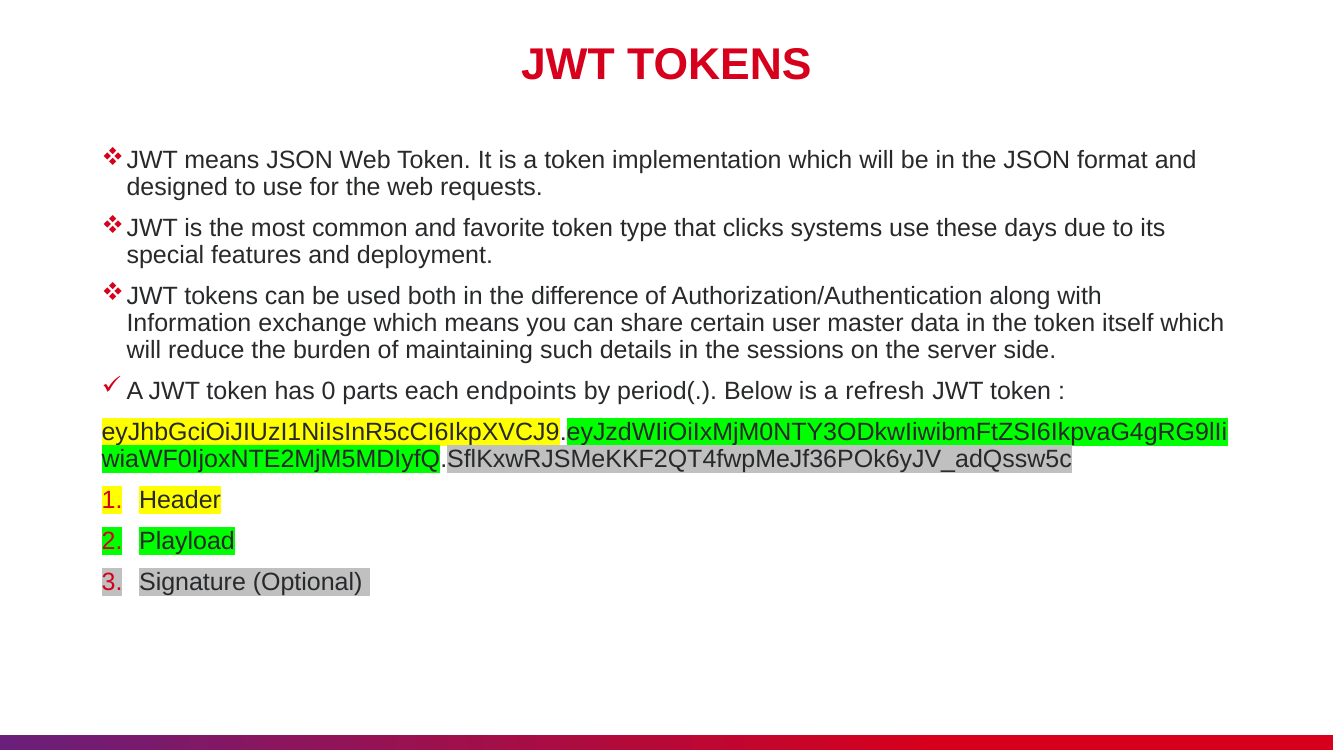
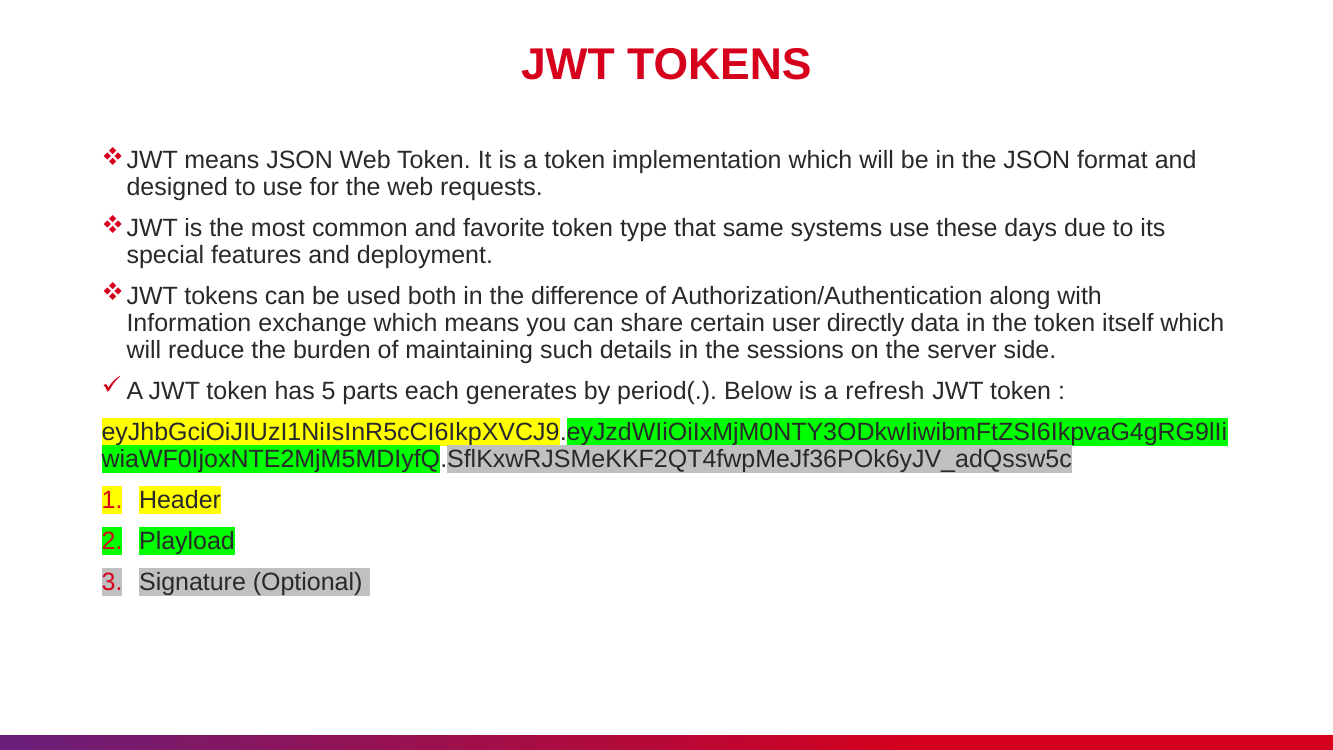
clicks: clicks -> same (753, 228)
master: master -> directly (866, 323)
0: 0 -> 5 (329, 391)
endpoints: endpoints -> generates (521, 391)
